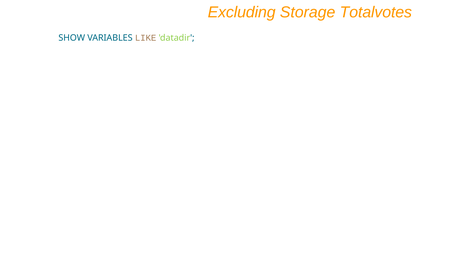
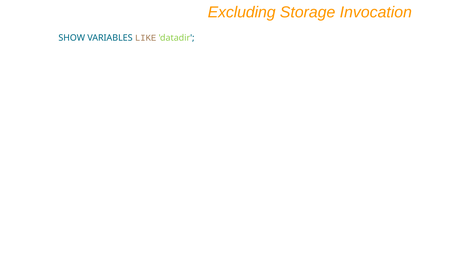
Totalvotes: Totalvotes -> Invocation (376, 12)
